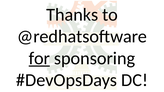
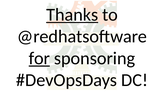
Thanks underline: none -> present (72, 15)
